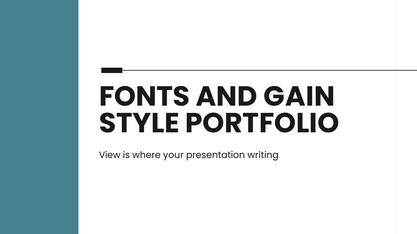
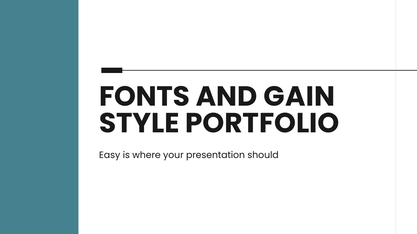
View: View -> Easy (110, 156)
writing: writing -> should (263, 156)
